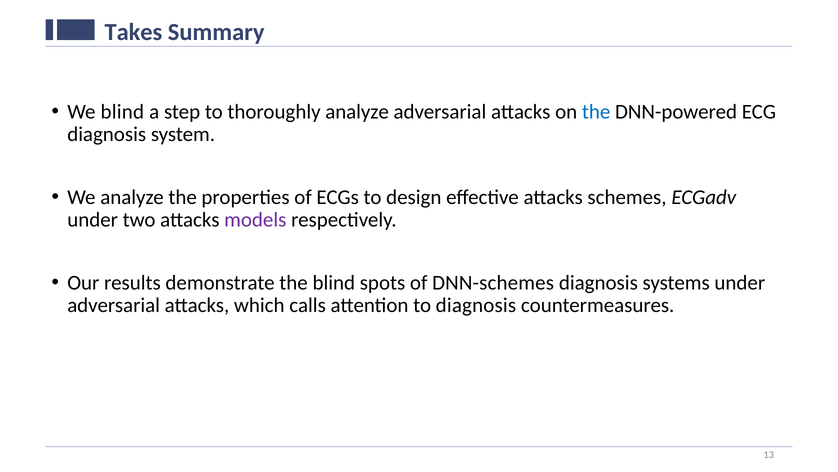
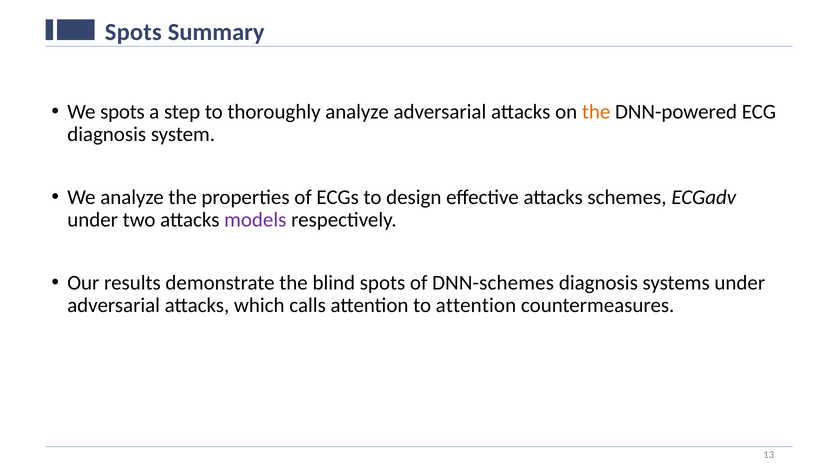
Takes: Takes -> Spots (133, 32)
We blind: blind -> spots (123, 112)
the colour: blue -> orange (596, 112)
to diagnosis: diagnosis -> attention (476, 305)
